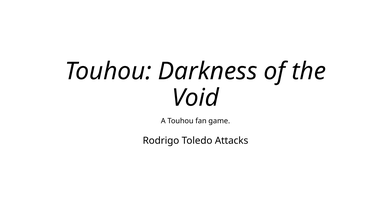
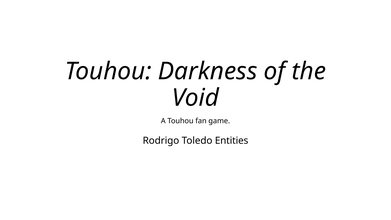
Attacks: Attacks -> Entities (232, 141)
